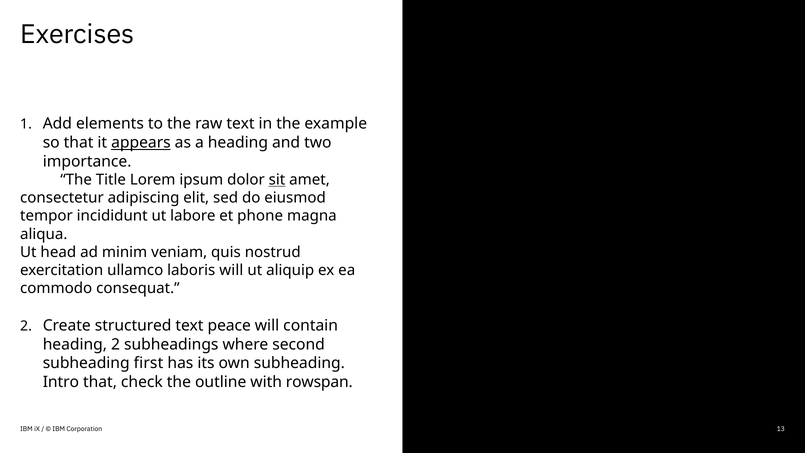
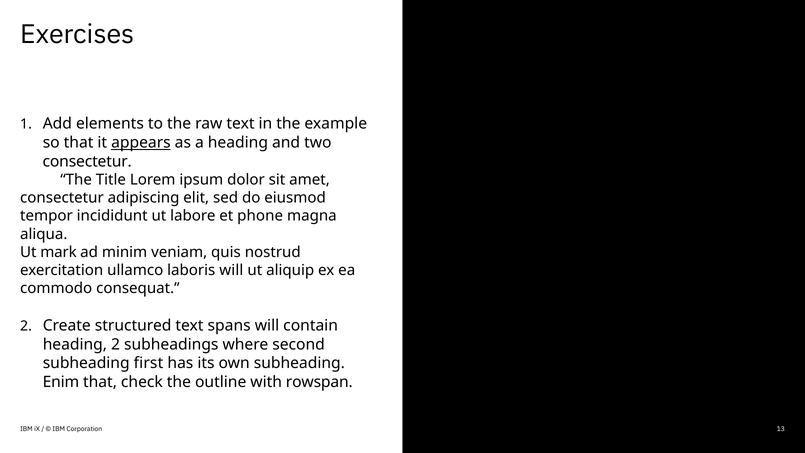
importance: importance -> consectetur (87, 161)
sit underline: present -> none (277, 180)
head: head -> mark (58, 252)
peace: peace -> spans (229, 326)
Intro: Intro -> Enim (61, 382)
